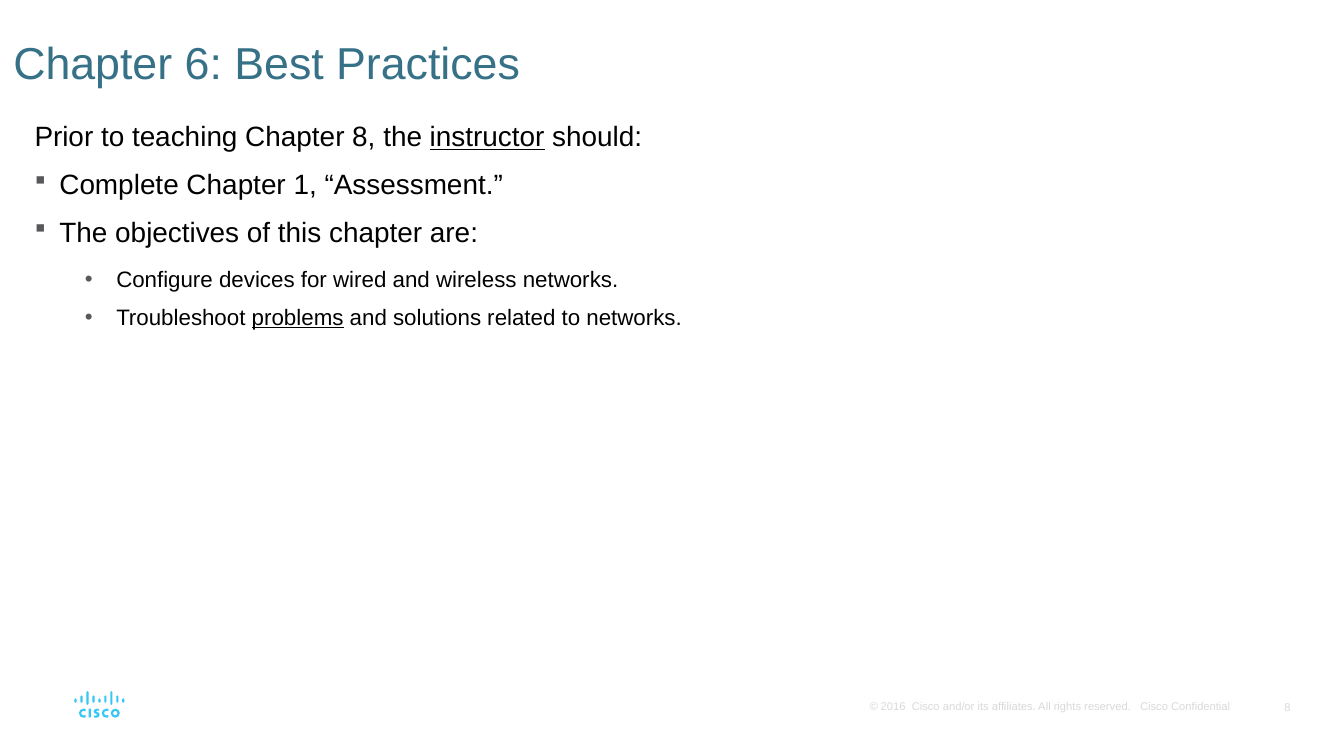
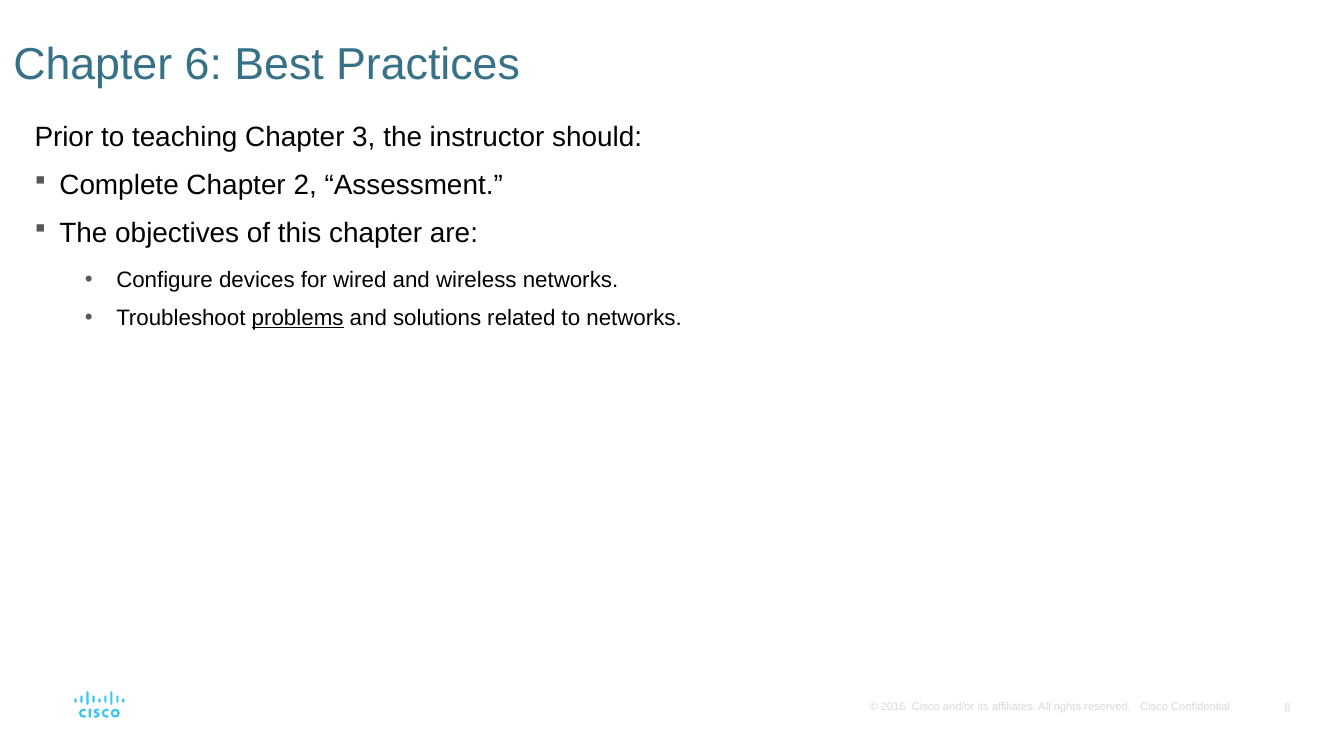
Chapter 8: 8 -> 3 (364, 137)
instructor underline: present -> none (487, 137)
1: 1 -> 2 (305, 186)
